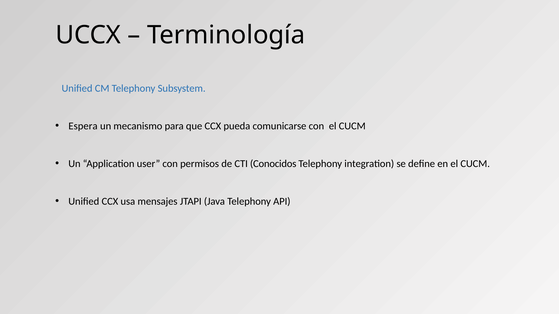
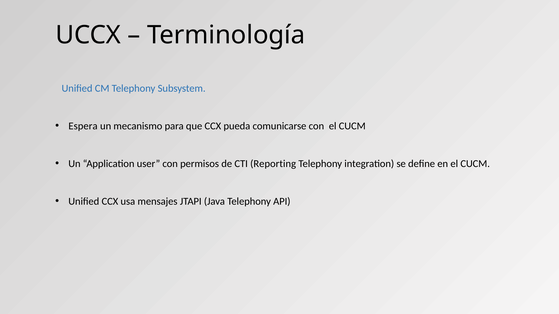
Conocidos: Conocidos -> Reporting (273, 164)
